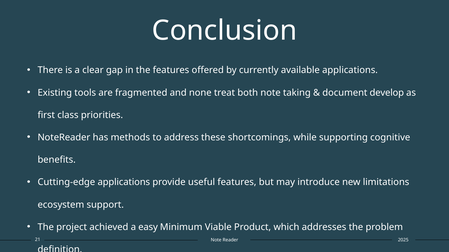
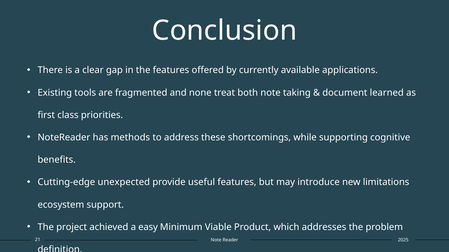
develop: develop -> learned (387, 93)
Cutting-edge applications: applications -> unexpected (124, 183)
